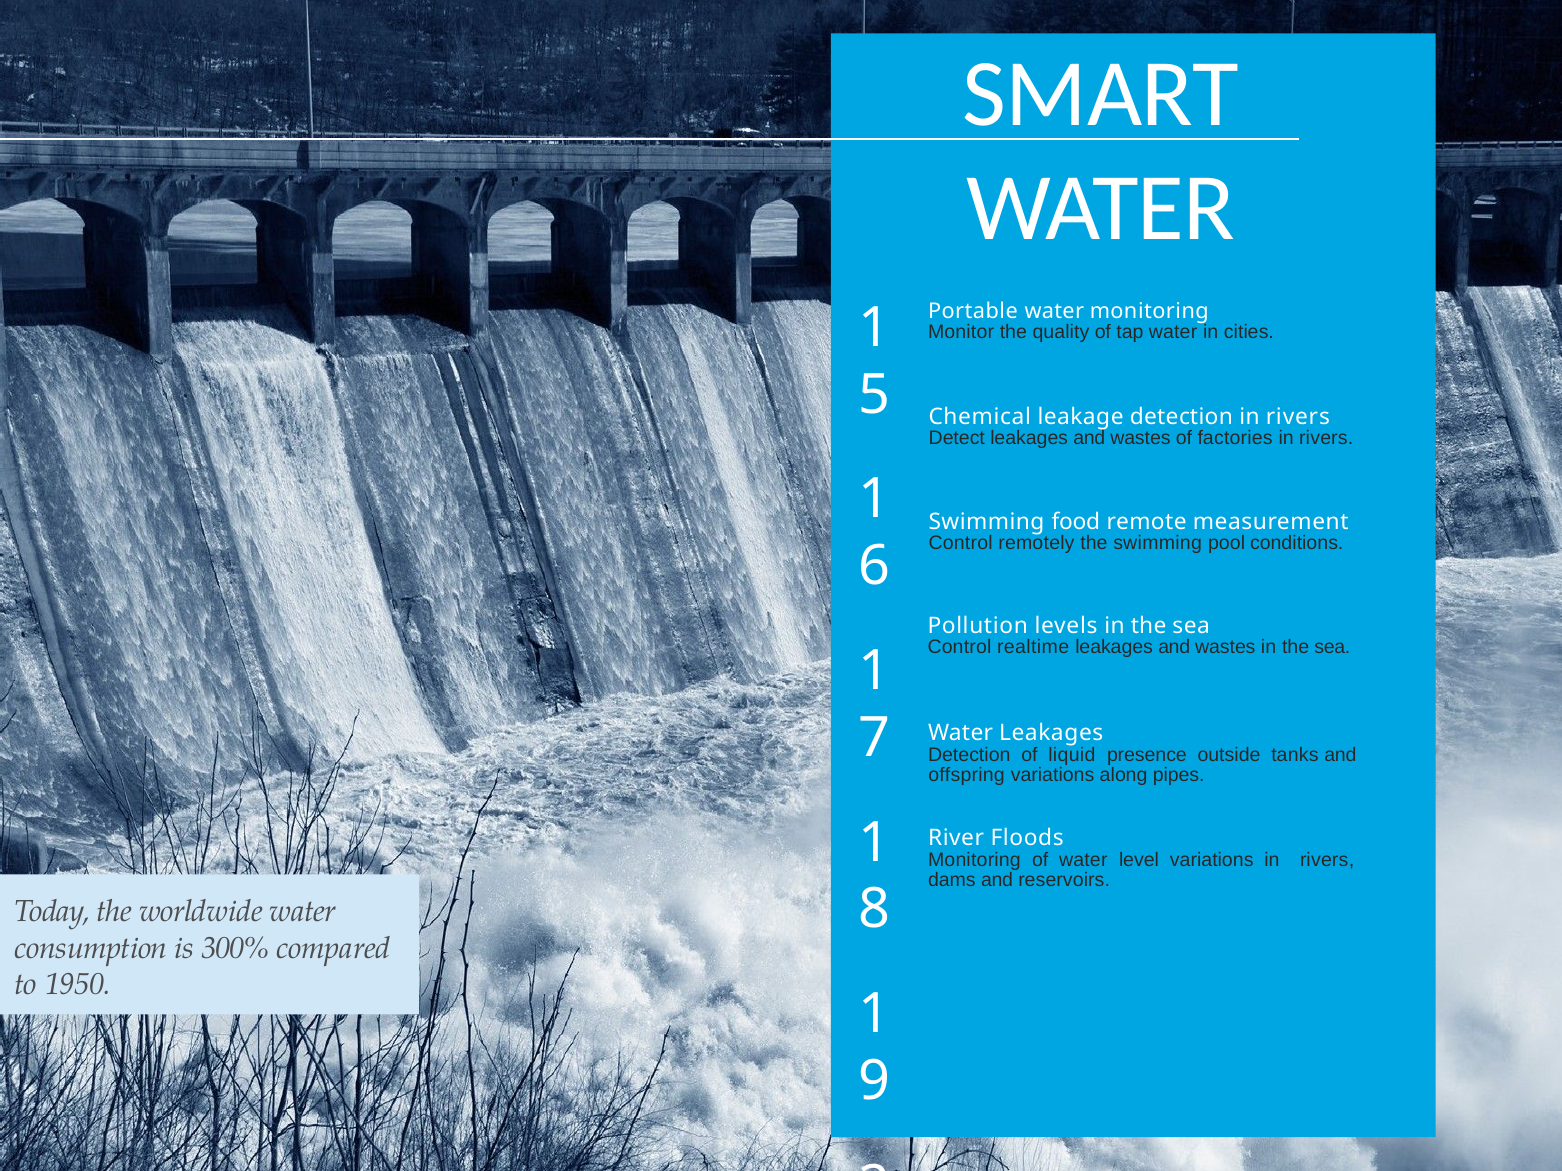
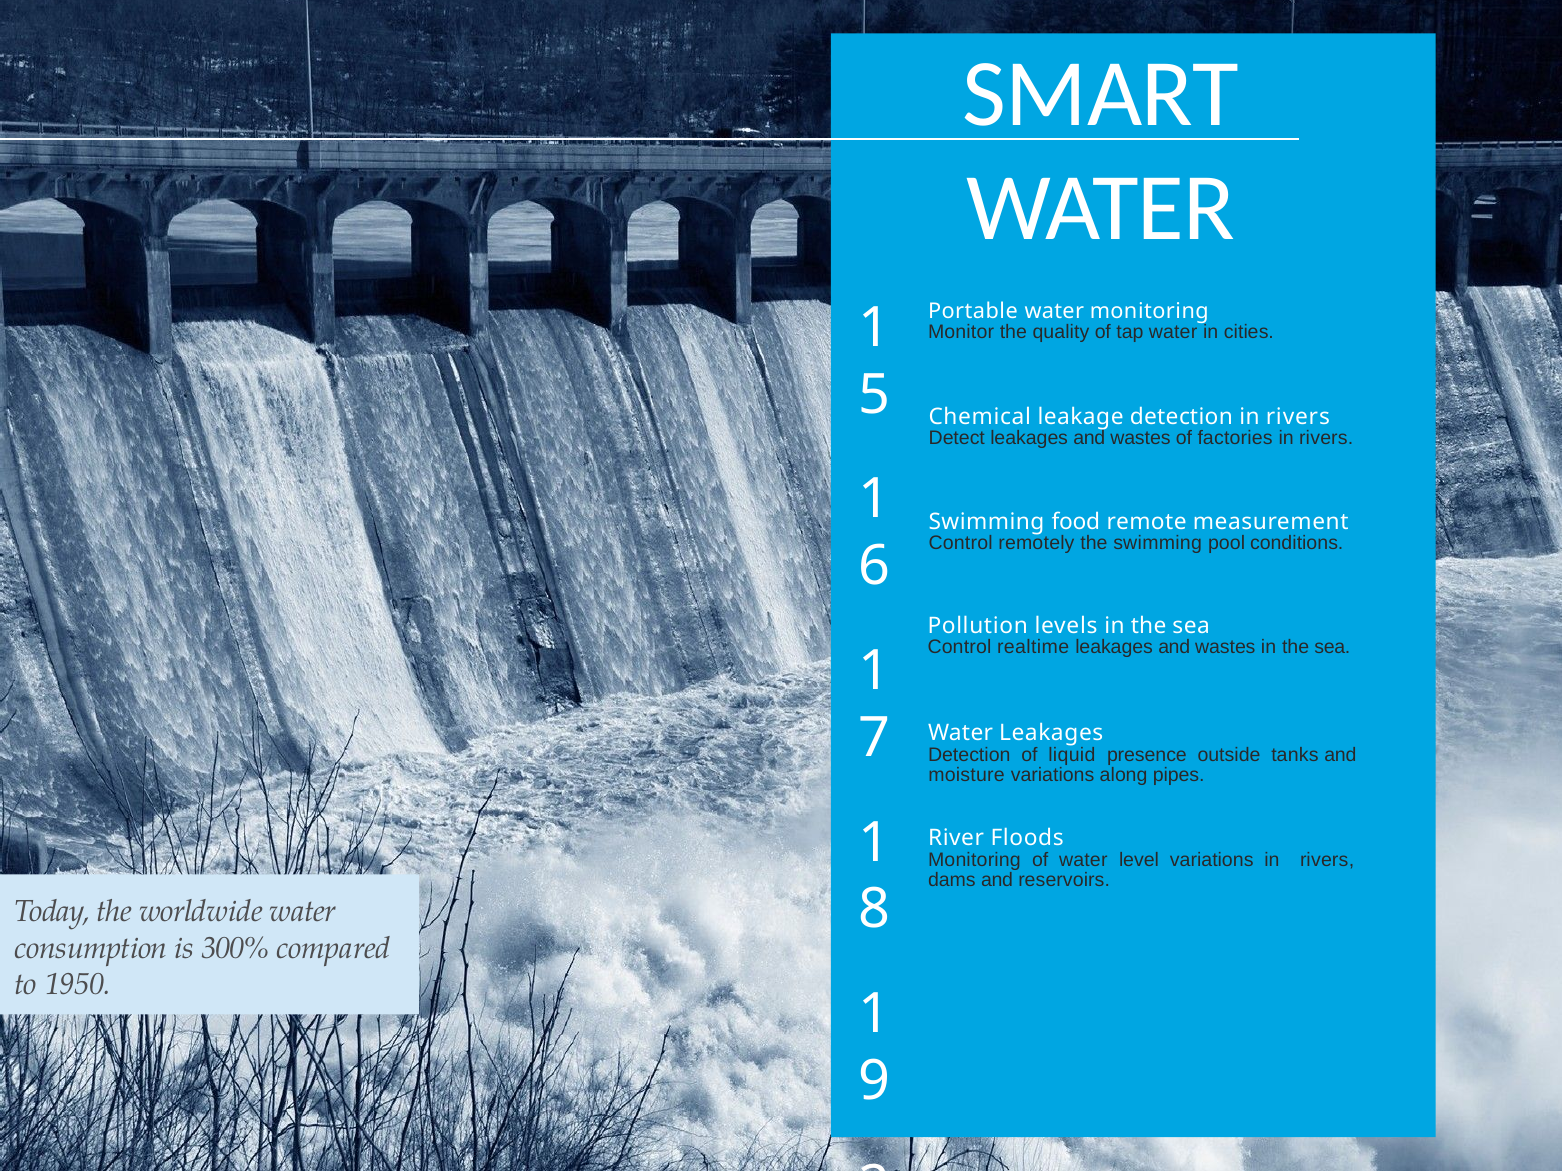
offspring: offspring -> moisture (967, 775)
